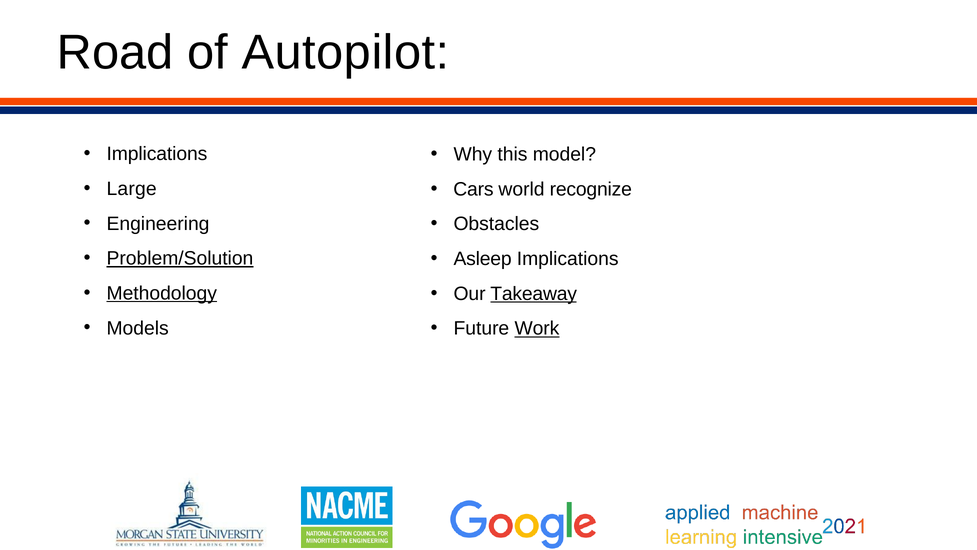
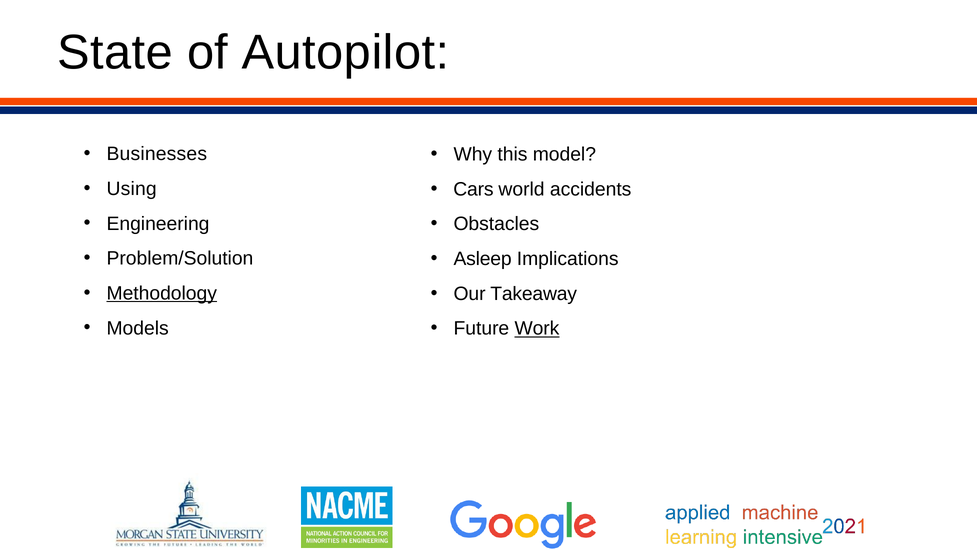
Road: Road -> State (115, 52)
Implications: Implications -> Businesses (157, 154)
Large: Large -> Using (132, 189)
recognize: recognize -> accidents (591, 189)
Problem/Solution underline: present -> none (180, 258)
Takeaway underline: present -> none (534, 293)
